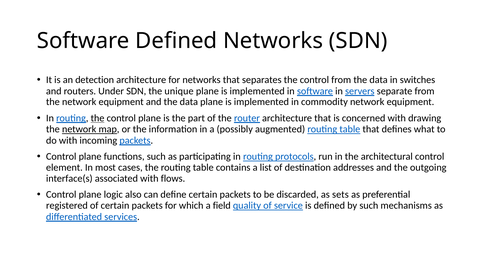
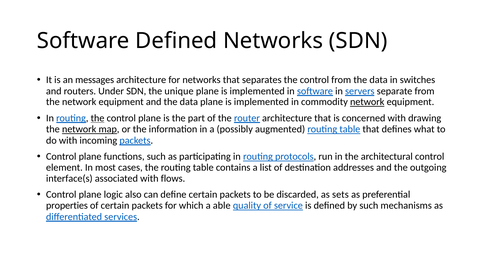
detection: detection -> messages (95, 80)
network underline: none -> present (367, 102)
registered: registered -> properties (67, 206)
field: field -> able (222, 206)
